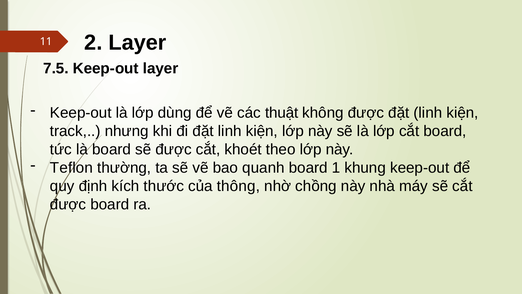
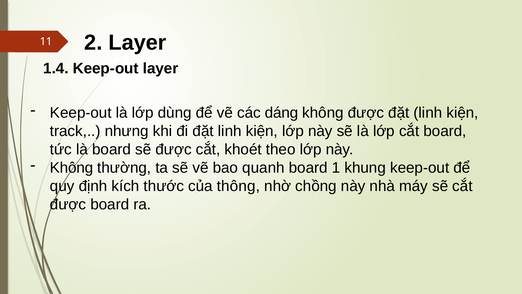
7.5: 7.5 -> 1.4 (56, 69)
thuật: thuật -> dáng (282, 113)
Teflon: Teflon -> Không (72, 168)
